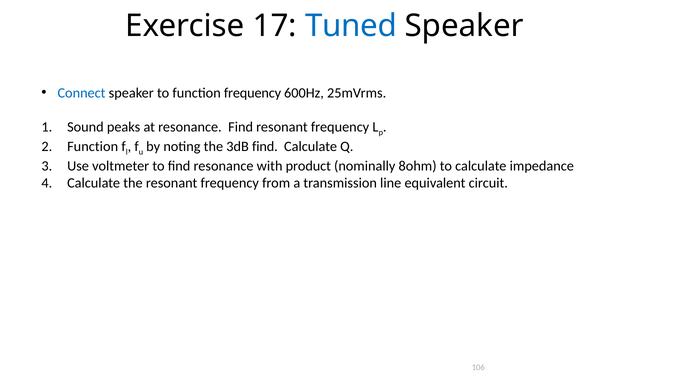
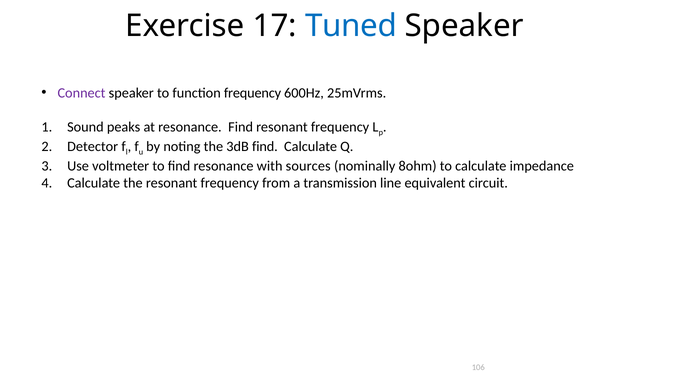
Connect colour: blue -> purple (82, 93)
Function: Function -> Detector (93, 147)
product: product -> sources (308, 166)
